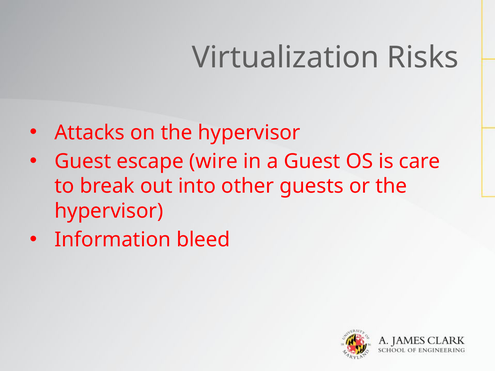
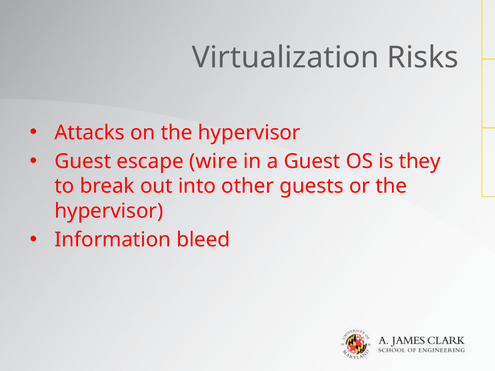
care: care -> they (420, 162)
